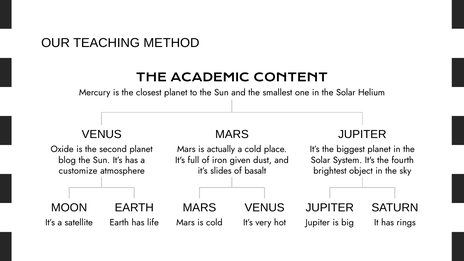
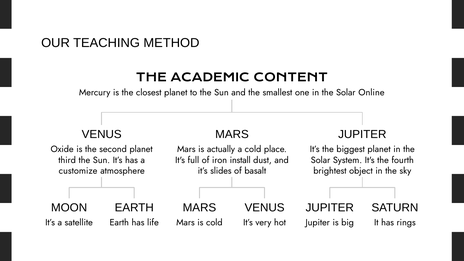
Helium: Helium -> Online (371, 93)
blog: blog -> third (67, 160)
given: given -> install (240, 160)
